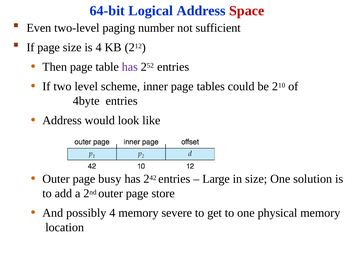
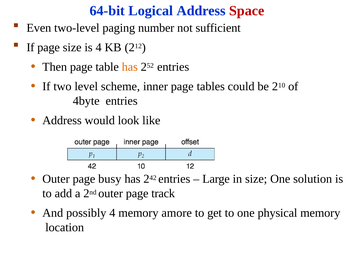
has colour: purple -> orange (130, 67)
store: store -> track (163, 194)
severe: severe -> amore (177, 213)
